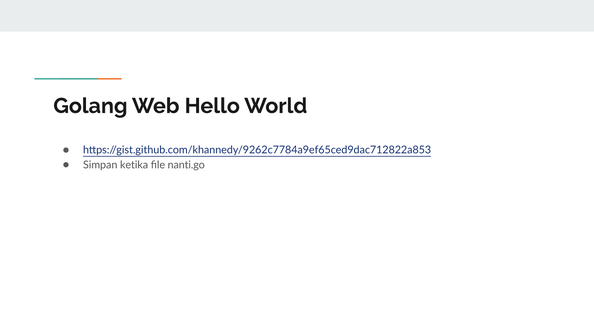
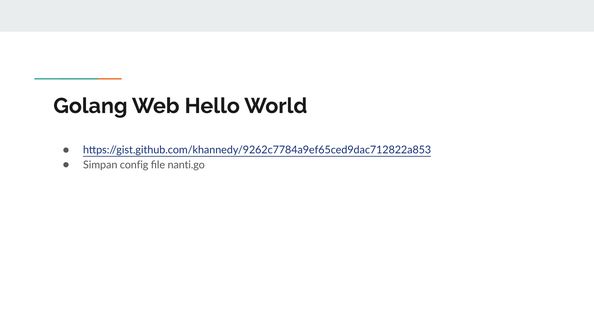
ketika: ketika -> config (134, 165)
